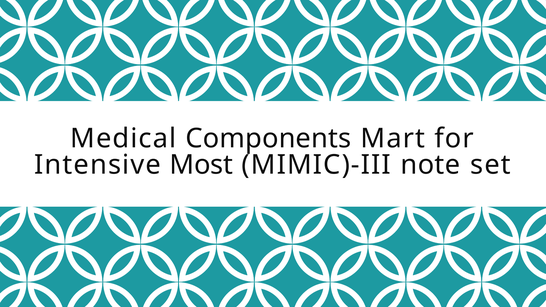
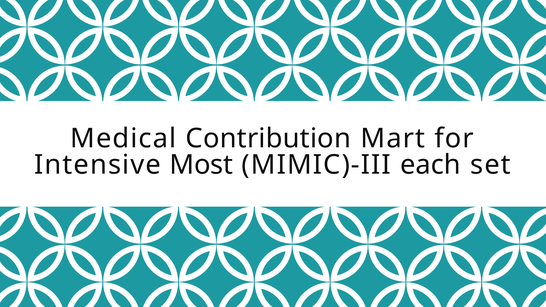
Components: Components -> Contribution (268, 139)
note: note -> each (431, 165)
